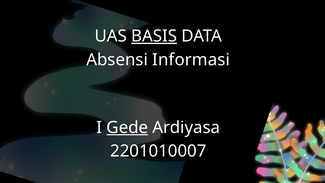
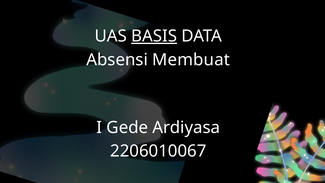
Informasi: Informasi -> Membuat (191, 60)
Gede underline: present -> none (127, 127)
2201010007: 2201010007 -> 2206010067 (158, 151)
